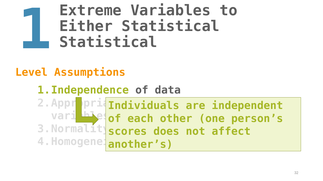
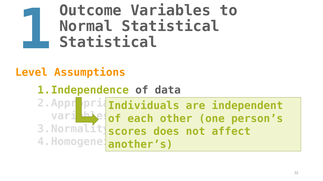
Extreme: Extreme -> Outcome (90, 10)
Either: Either -> Normal (86, 26)
